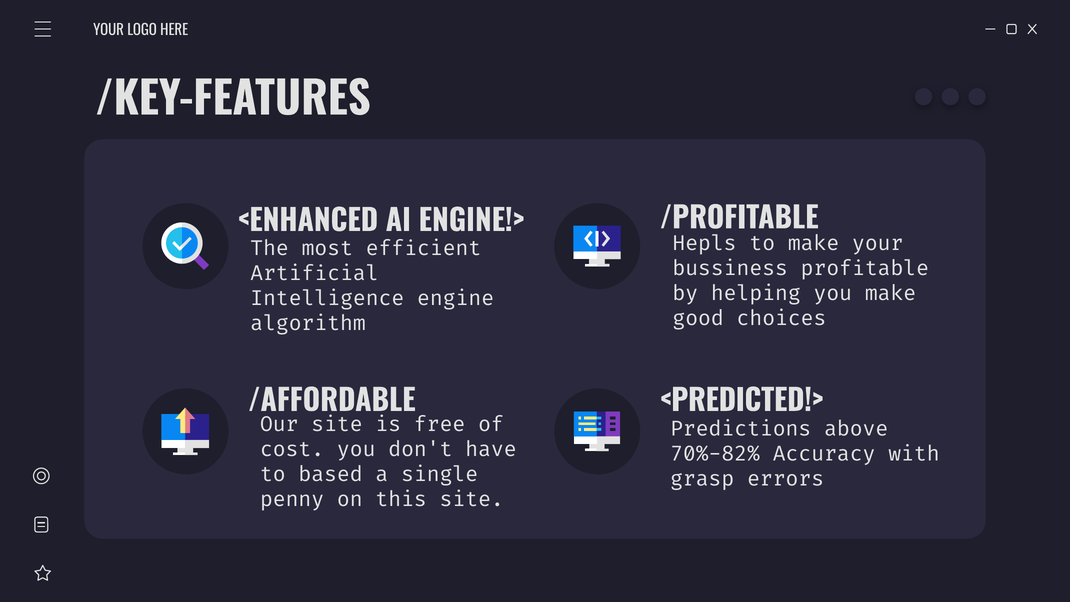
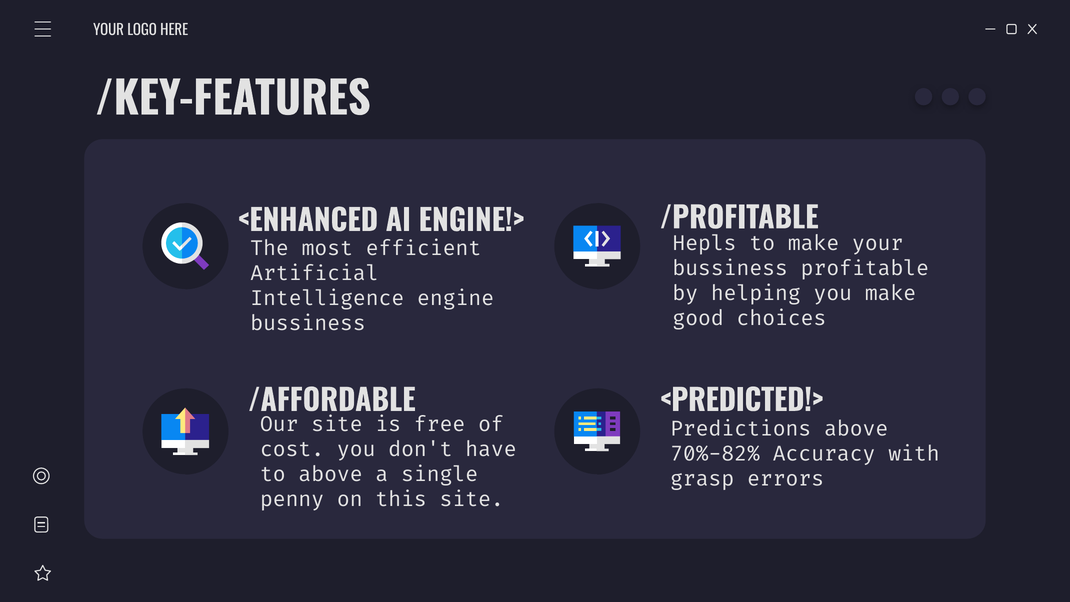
algorithm: algorithm -> bussiness (308, 323)
to based: based -> above (331, 474)
